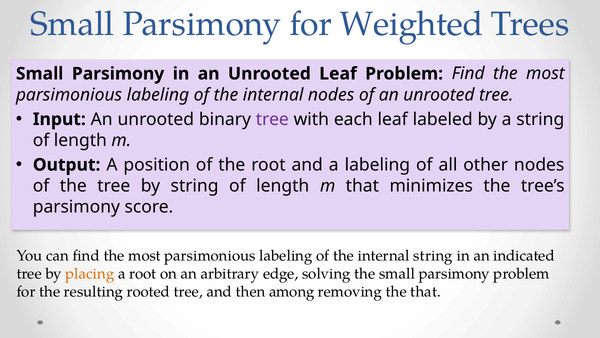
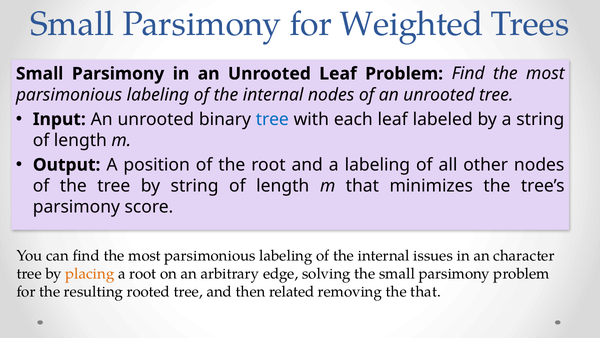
tree colour: purple -> blue (272, 119)
internal string: string -> issues (433, 255)
indicated: indicated -> character (524, 255)
among: among -> related (292, 291)
